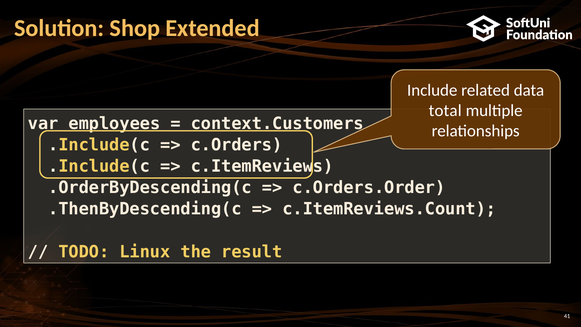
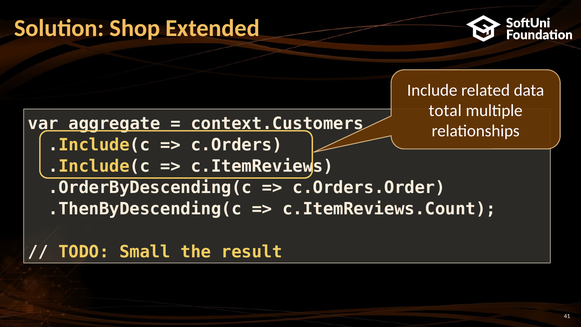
employees: employees -> aggregate (114, 123)
Linux: Linux -> Small (145, 252)
